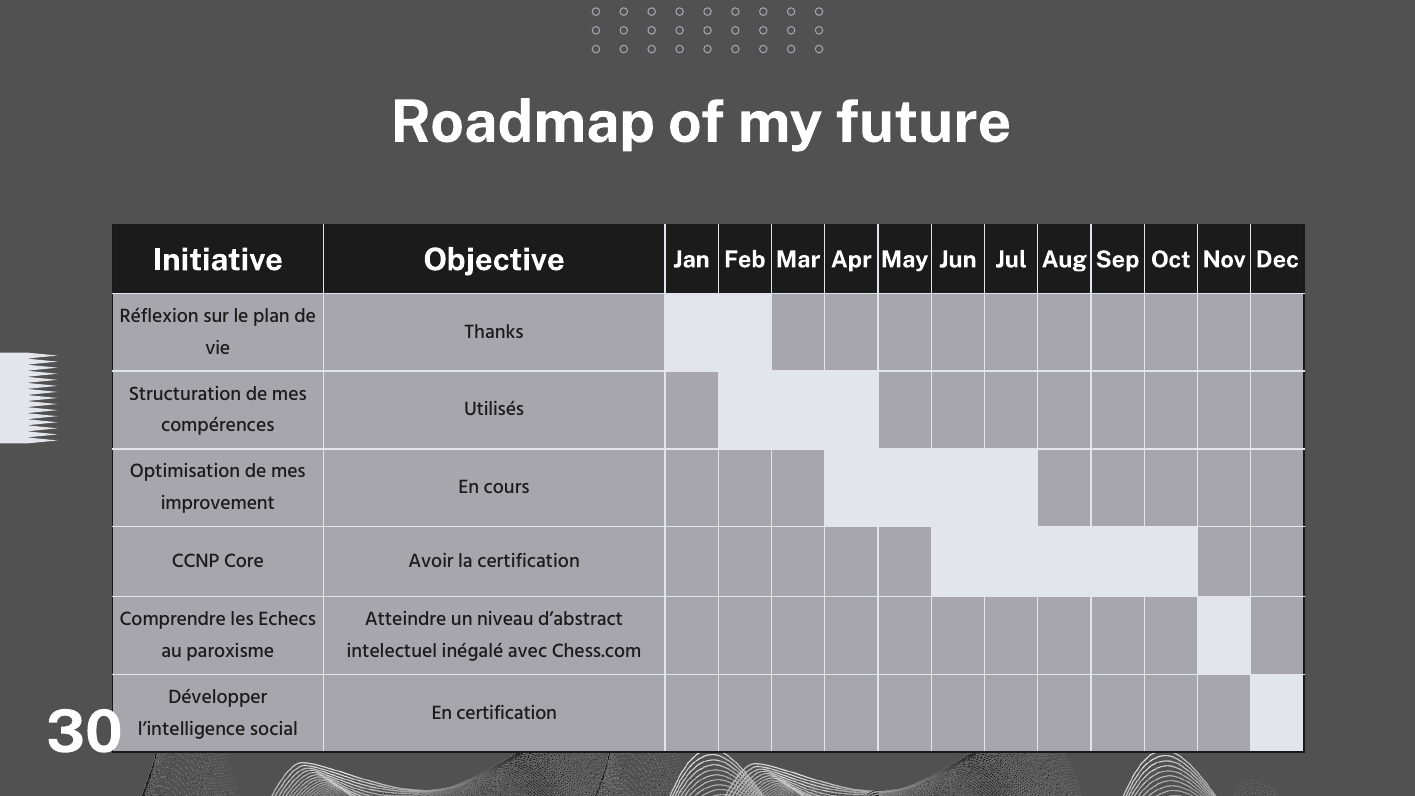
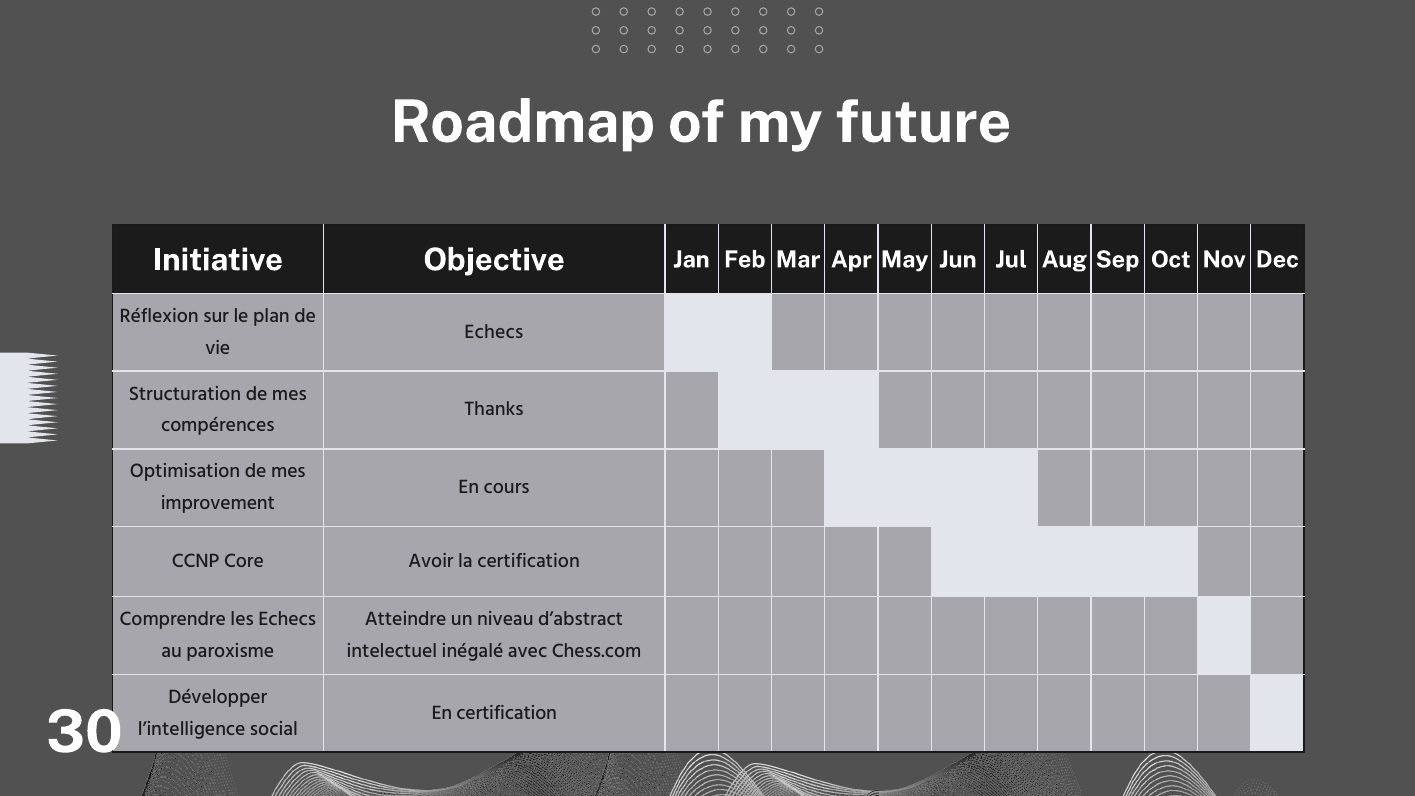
Thanks: Thanks -> Echecs (494, 332)
Utilisés: Utilisés -> Thanks (494, 409)
